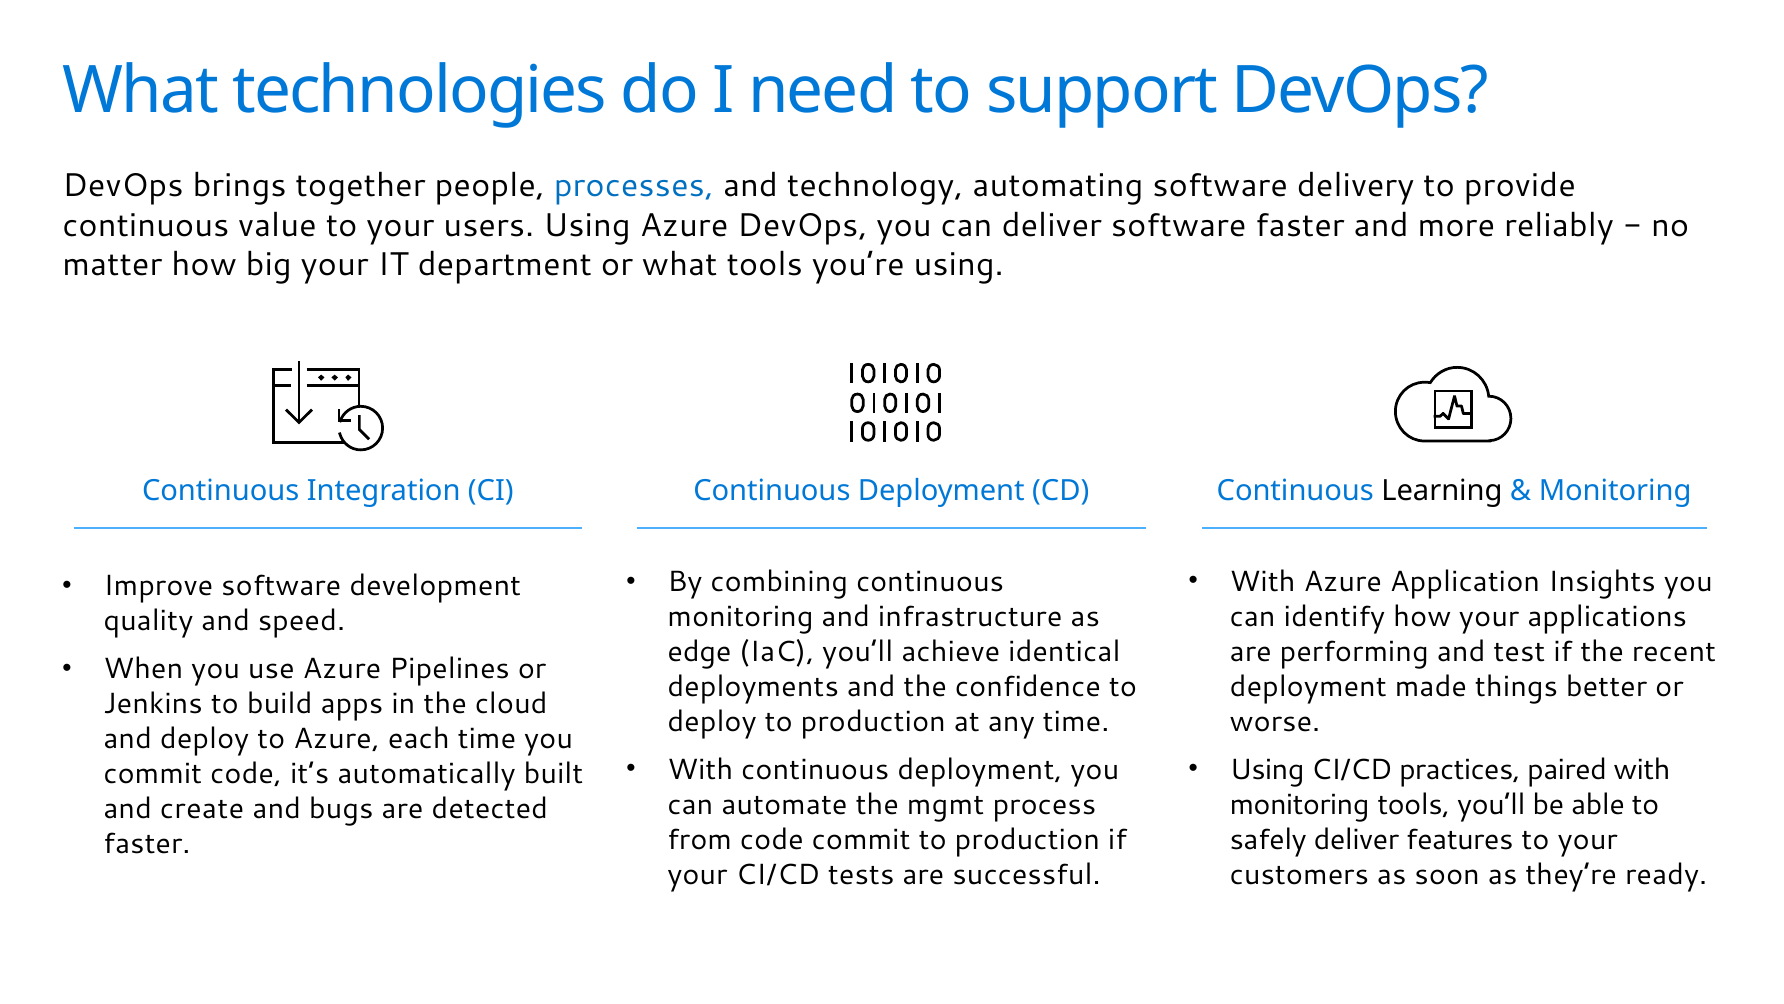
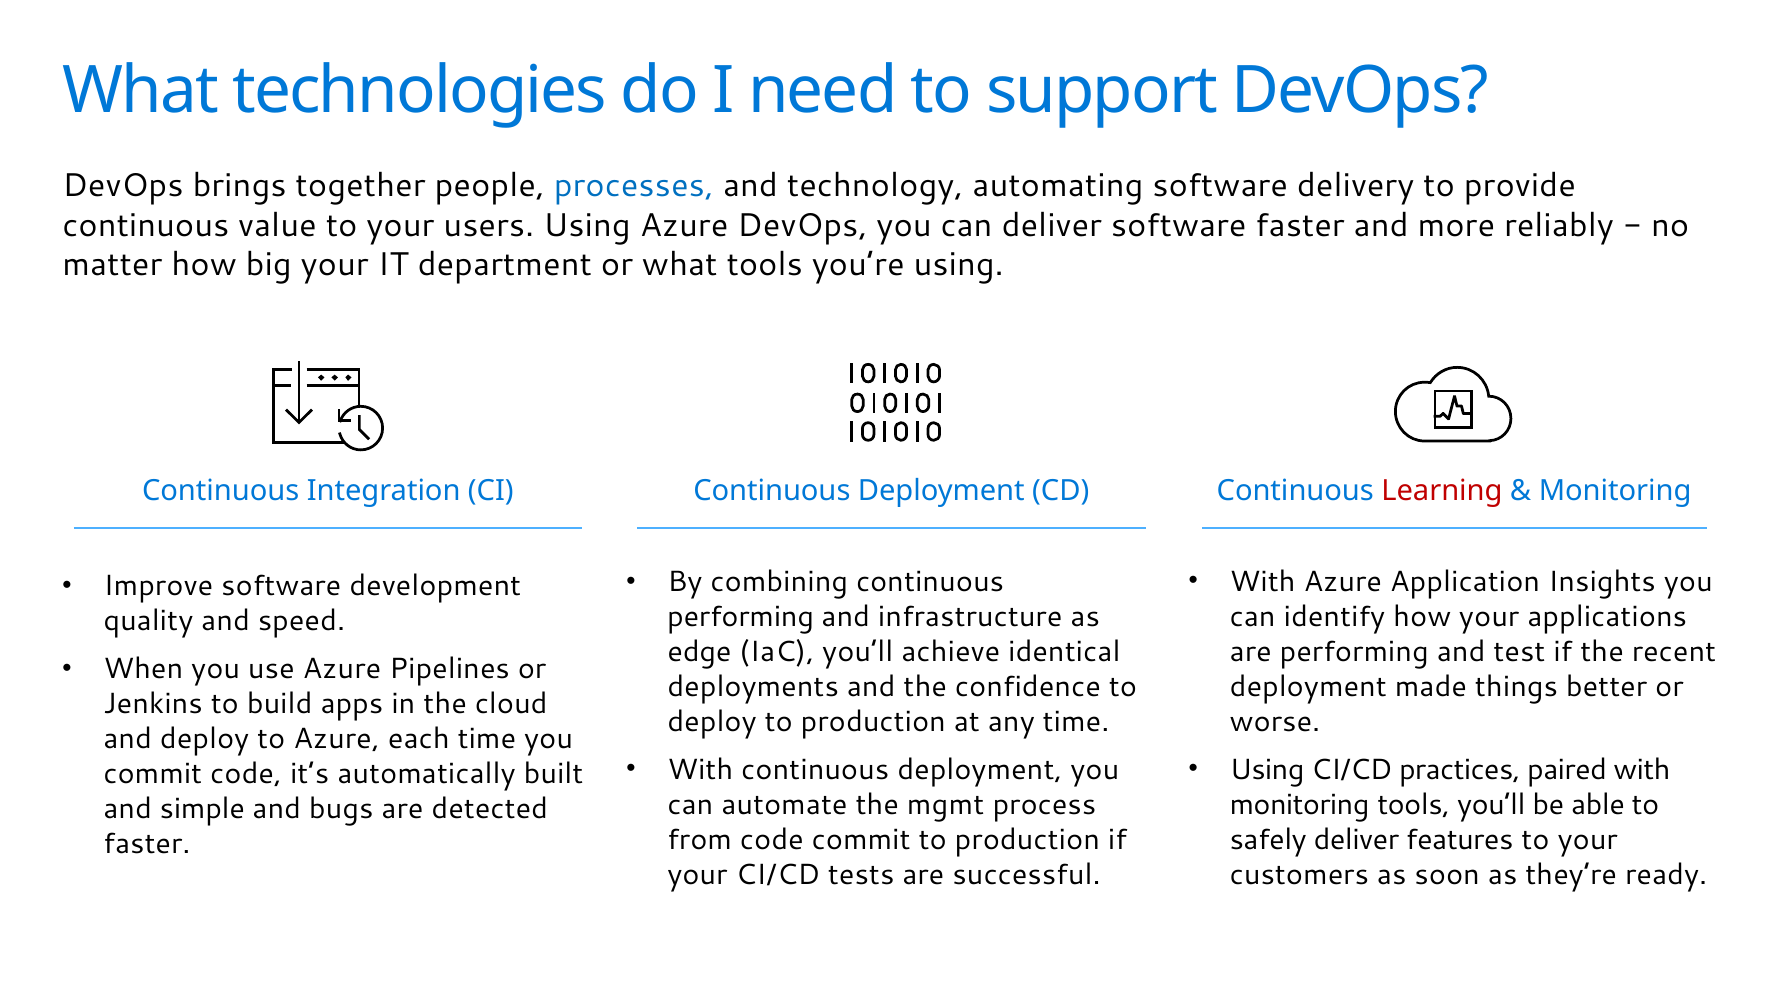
Learning colour: black -> red (1442, 491)
monitoring: monitoring -> performing (741, 617)
create: create -> simple (202, 808)
